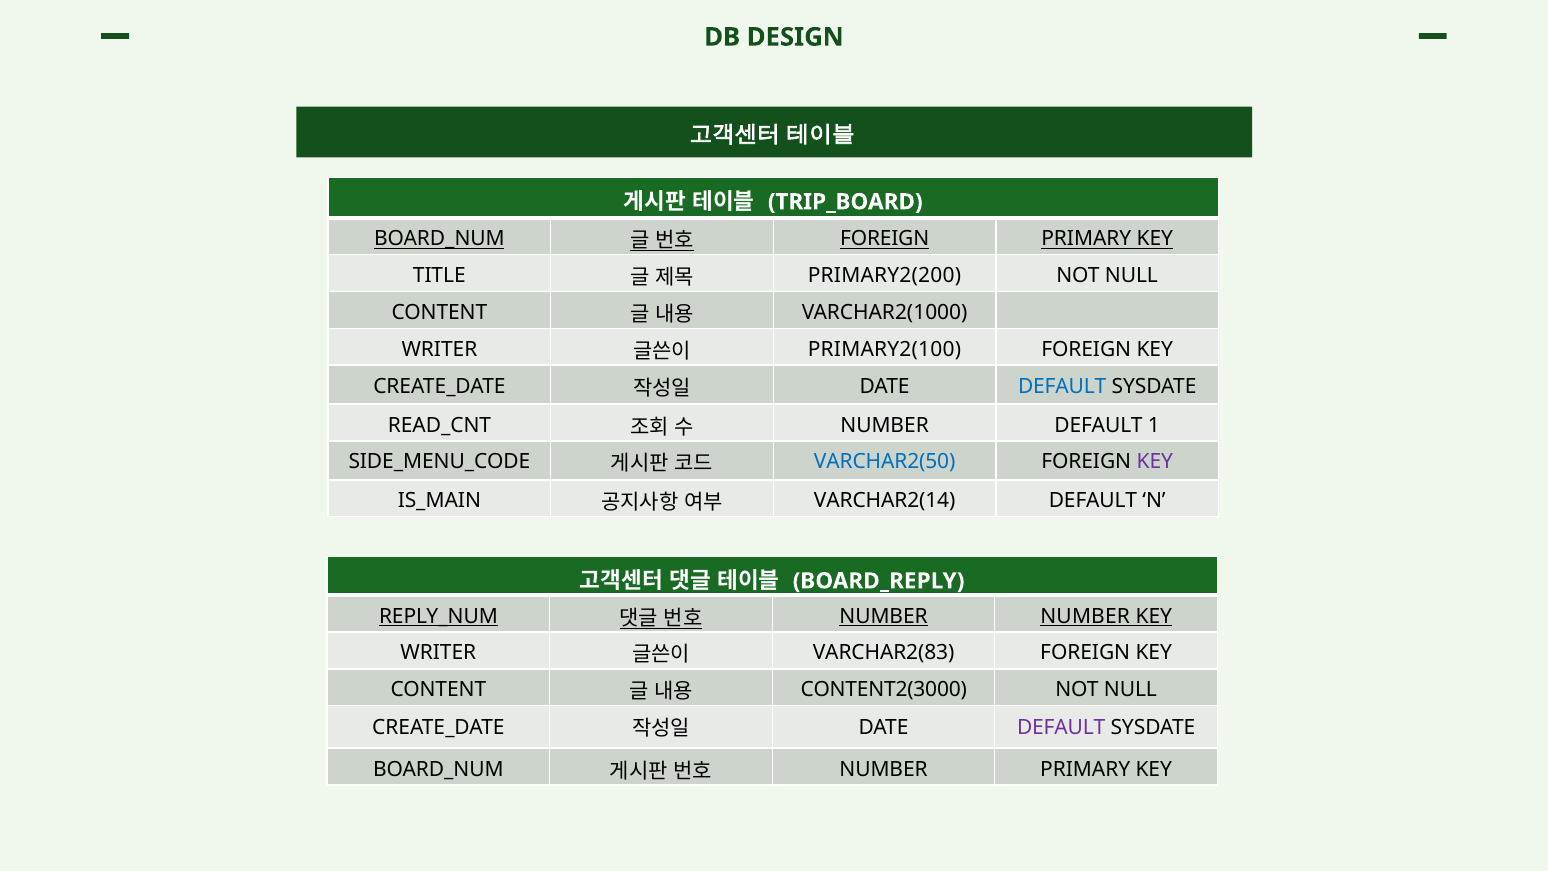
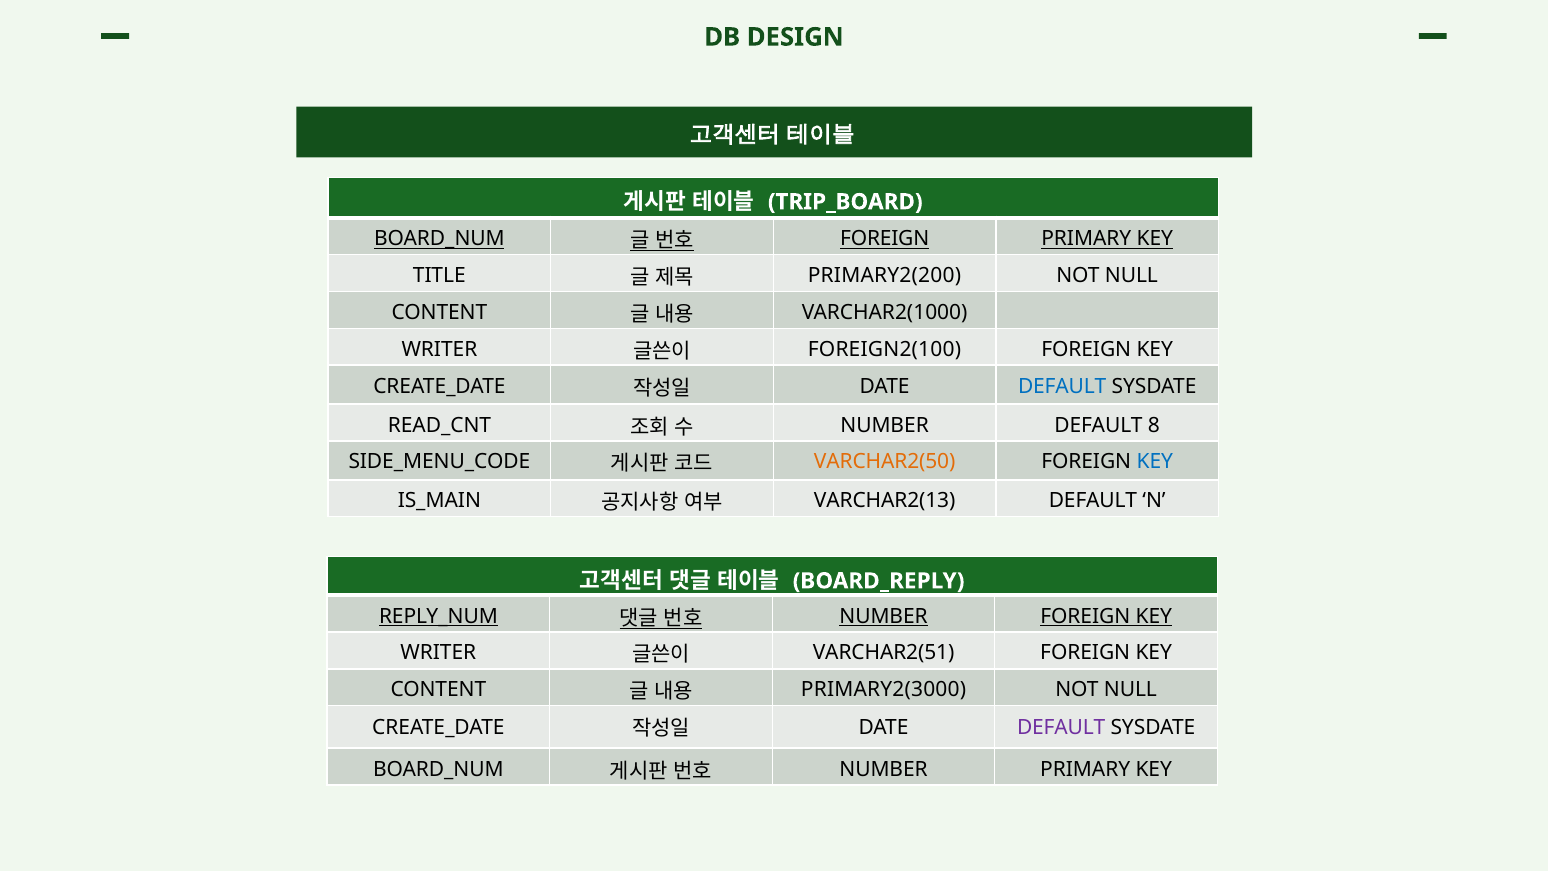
PRIMARY2(100: PRIMARY2(100 -> FOREIGN2(100 (884, 349)
1: 1 -> 8 (1154, 425)
VARCHAR2(50 colour: blue -> orange (885, 462)
KEY colour: purple -> blue (1155, 462)
VARCHAR2(14: VARCHAR2(14 -> VARCHAR2(13 (885, 501)
NUMBER NUMBER: NUMBER -> FOREIGN (1085, 616)
VARCHAR2(83: VARCHAR2(83 -> VARCHAR2(51 (884, 653)
CONTENT2(3000: CONTENT2(3000 -> PRIMARY2(3000 (884, 690)
